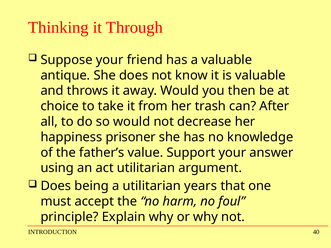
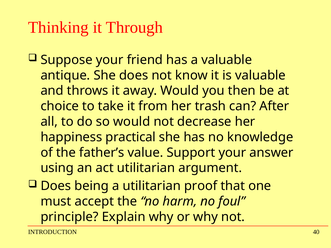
prisoner: prisoner -> practical (131, 137)
years: years -> proof (201, 186)
